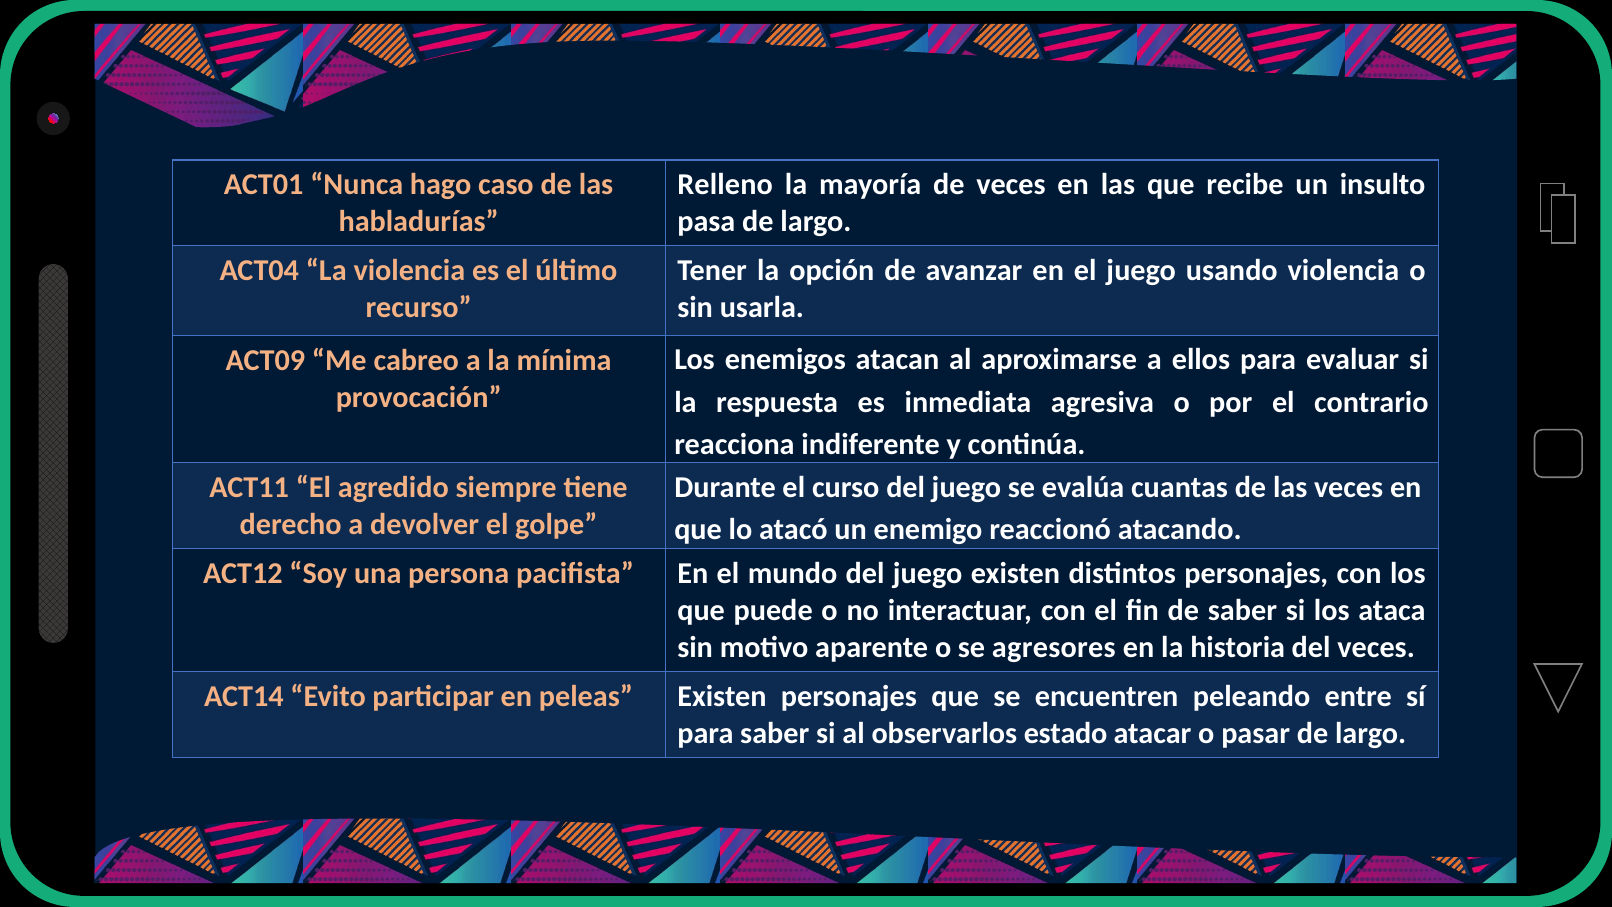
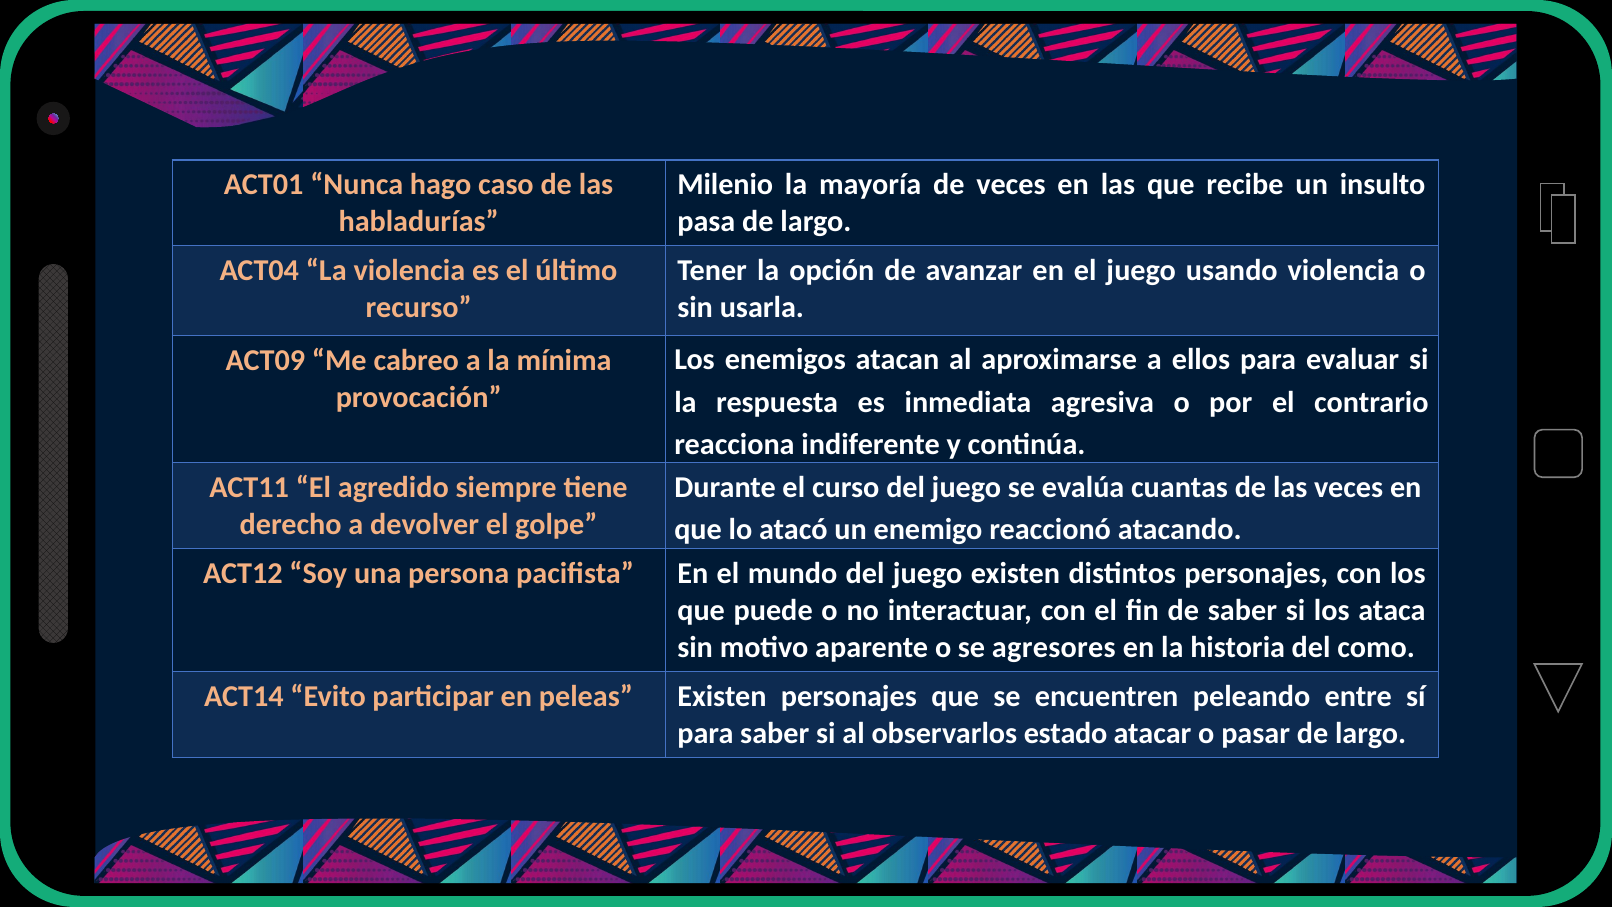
Relleno: Relleno -> Milenio (725, 185)
del veces: veces -> como (1376, 647)
